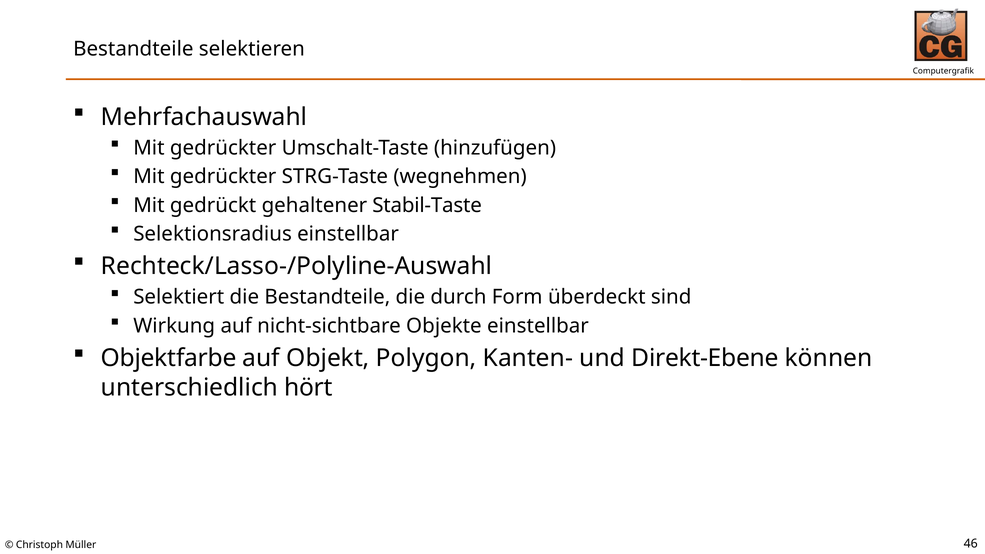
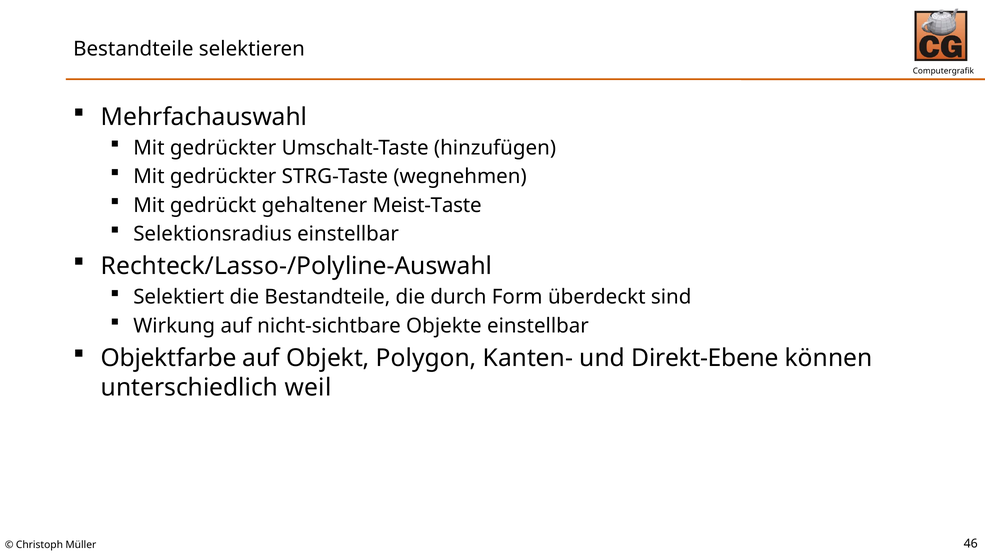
Stabil-Taste: Stabil-Taste -> Meist-Taste (427, 205)
hört: hört -> weil (308, 388)
